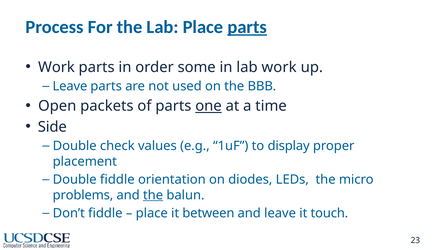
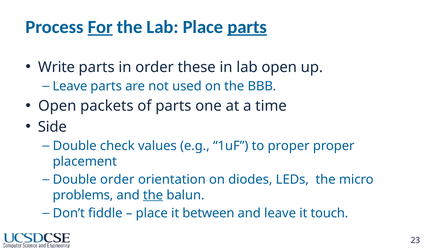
For underline: none -> present (100, 27)
Work: Work -> Write (56, 67)
some: some -> these (197, 67)
lab work: work -> open (279, 67)
one underline: present -> none (209, 106)
to display: display -> proper (289, 146)
Double fiddle: fiddle -> order (117, 180)
